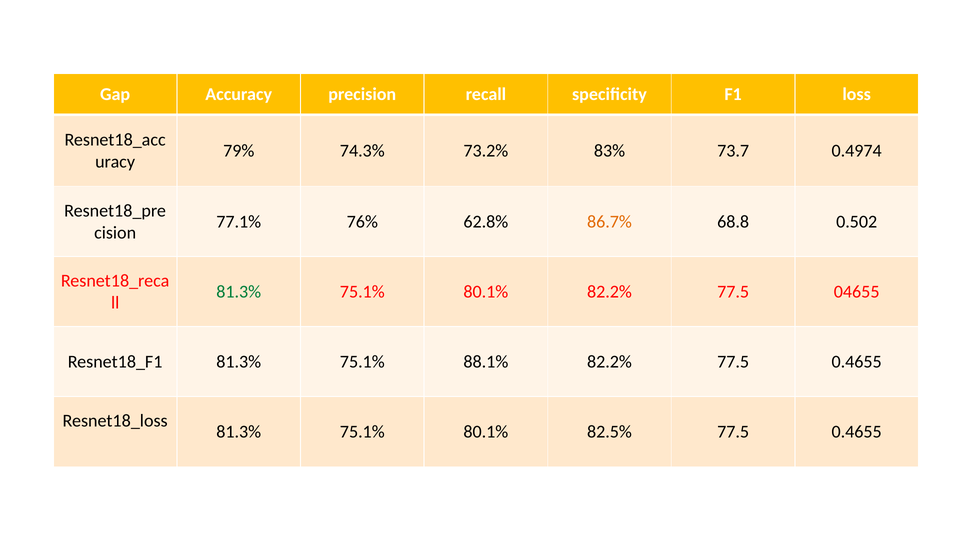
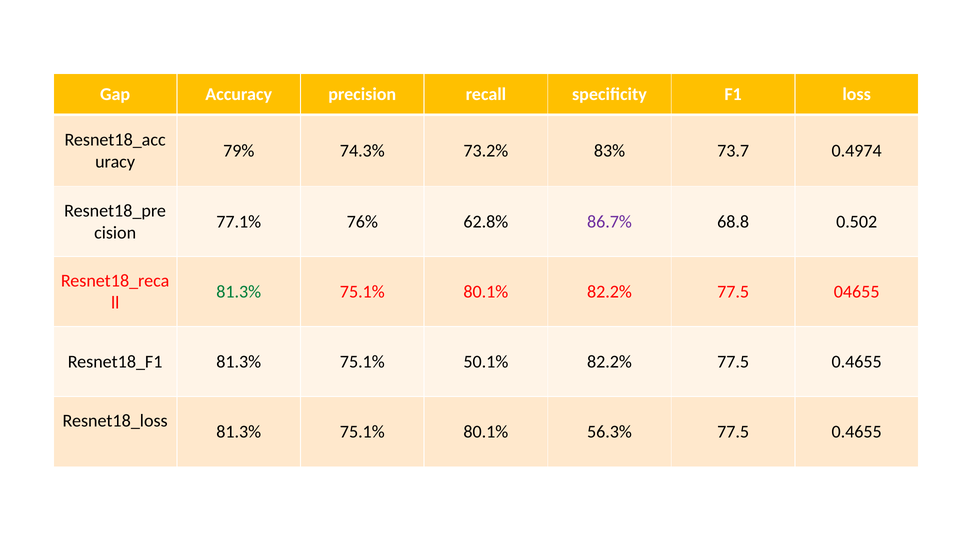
86.7% colour: orange -> purple (609, 222)
88.1%: 88.1% -> 50.1% (486, 362)
82.5%: 82.5% -> 56.3% (609, 432)
